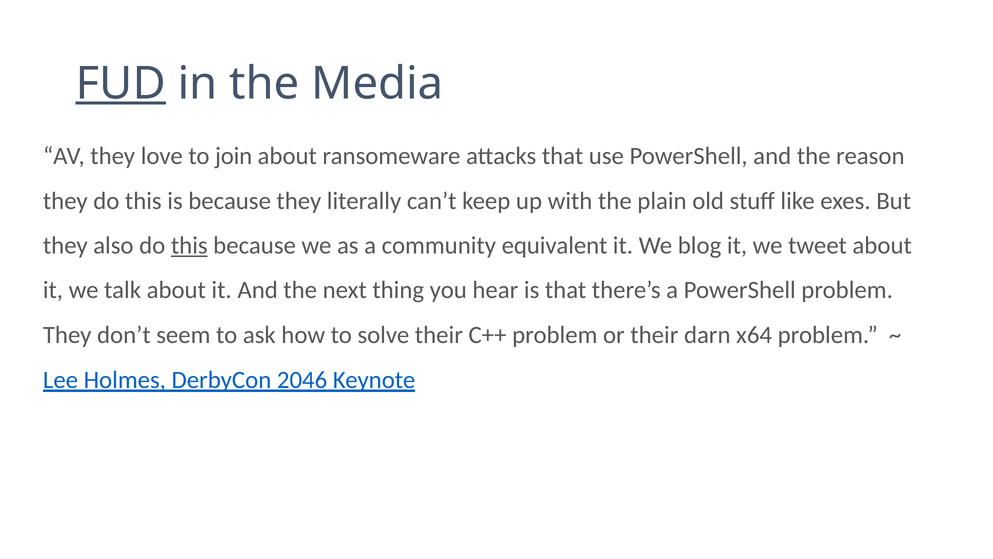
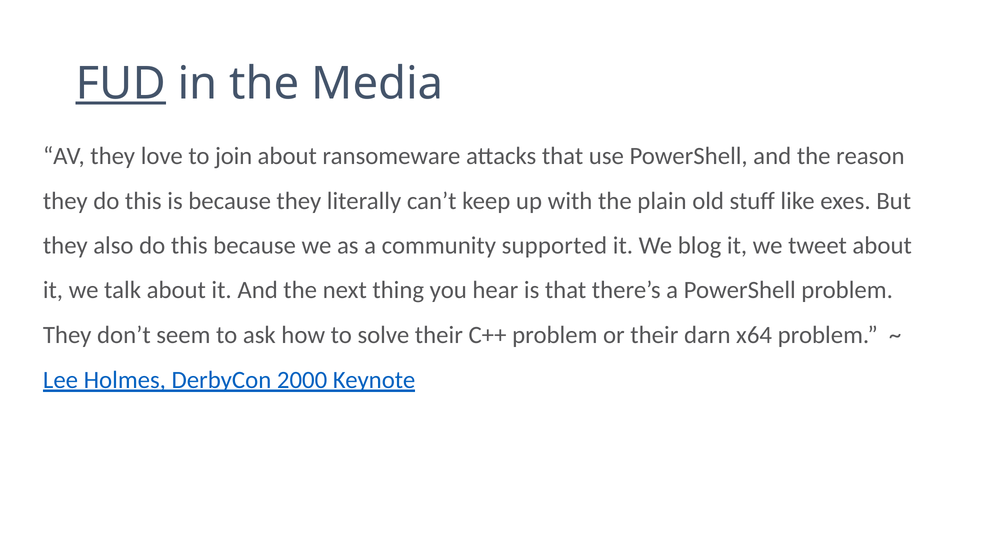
this underline: present -> none (189, 245)
equivalent: equivalent -> supported (554, 245)
2046: 2046 -> 2000 (302, 380)
